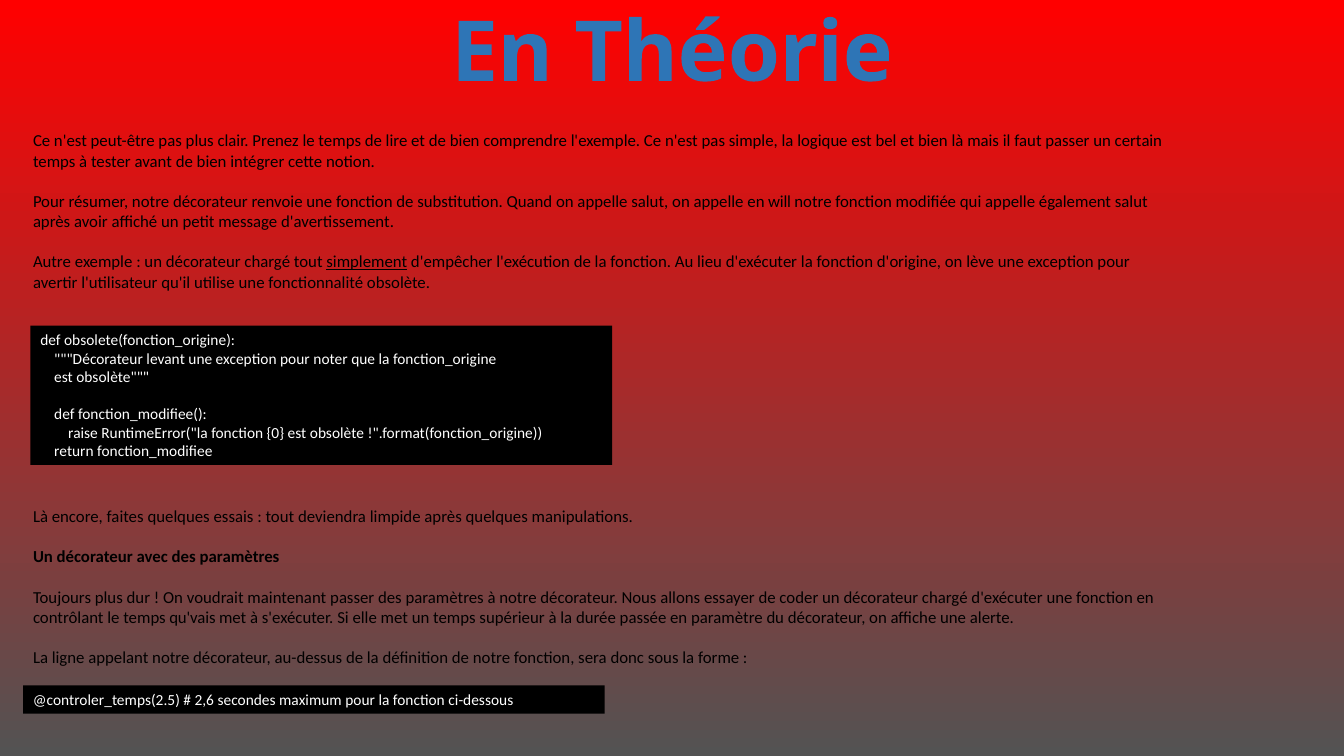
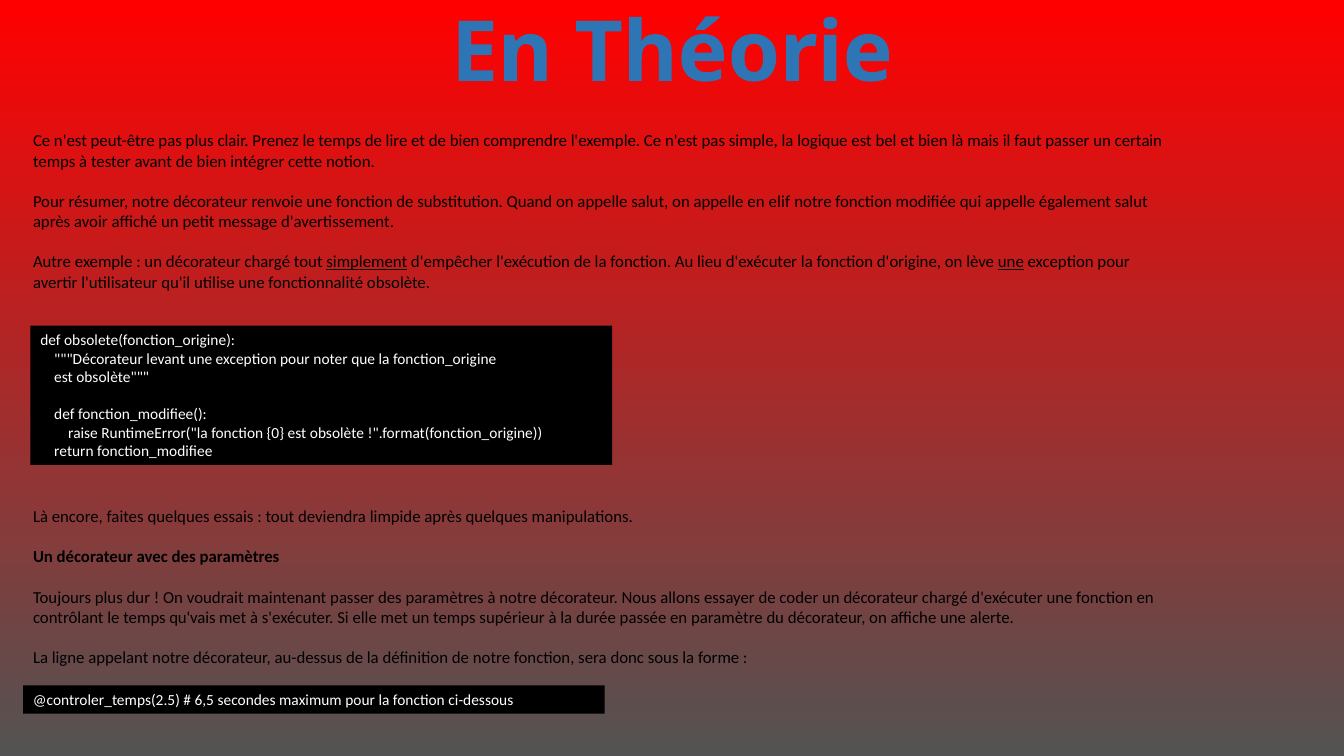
will: will -> elif (779, 202)
une underline: none -> present (1011, 262)
2,6: 2,6 -> 6,5 (204, 701)
